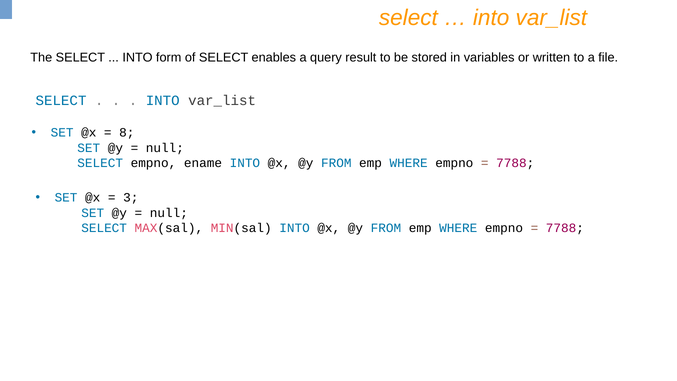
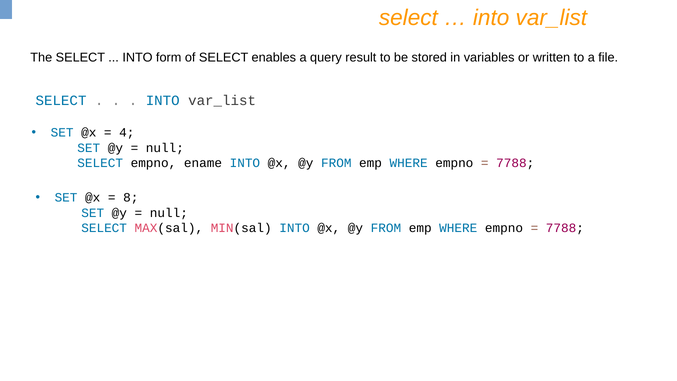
8: 8 -> 4 (127, 133)
3: 3 -> 8 (131, 198)
